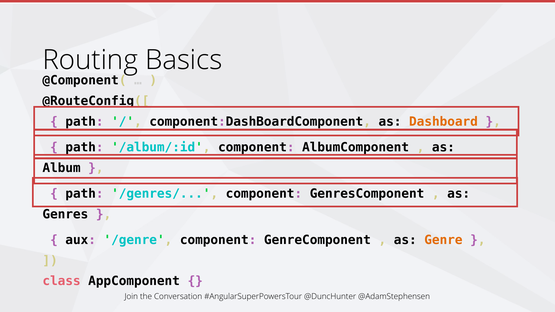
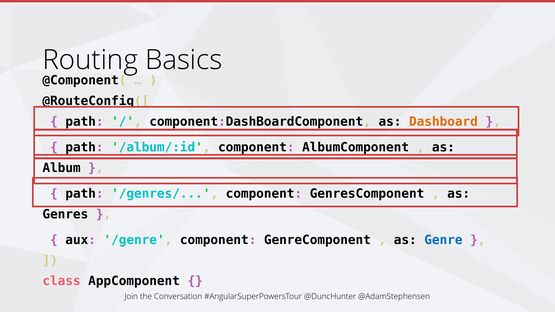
Genre colour: orange -> blue (443, 240)
